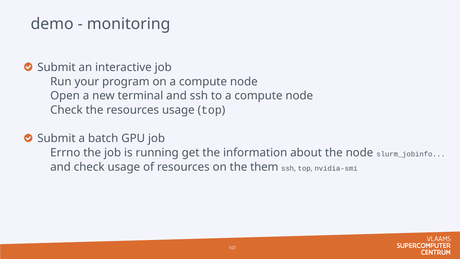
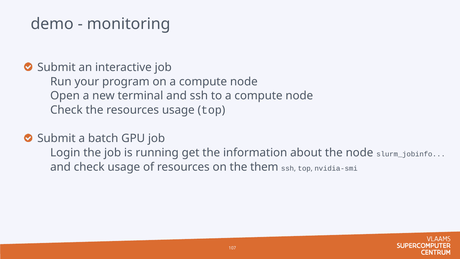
Errno: Errno -> Login (65, 153)
